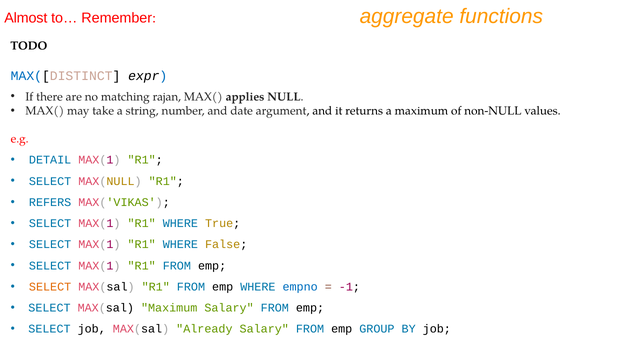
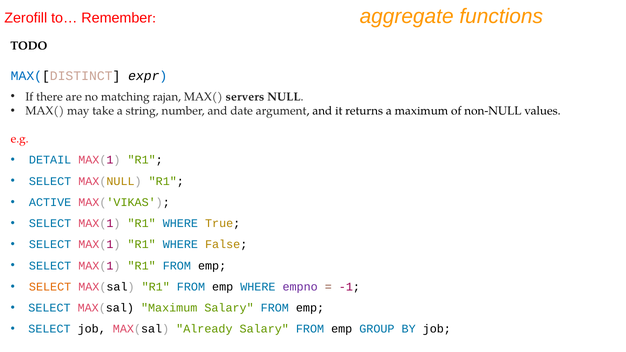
Almost: Almost -> Zerofill (26, 18)
applies: applies -> servers (245, 97)
REFERS: REFERS -> ACTIVE (50, 202)
empno colour: blue -> purple (300, 287)
